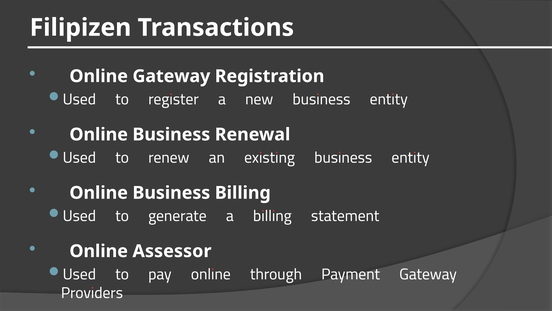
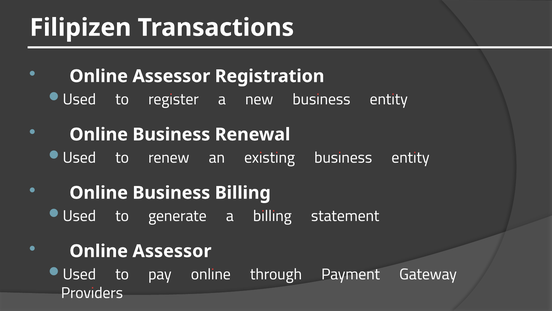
Gateway: Gateway -> Assessor (171, 76)
